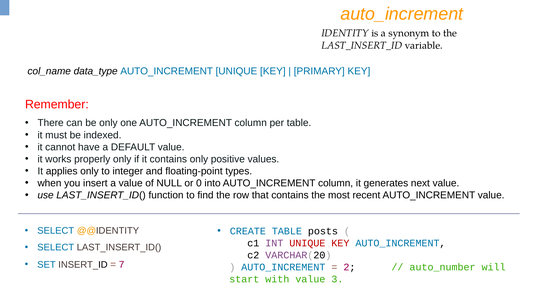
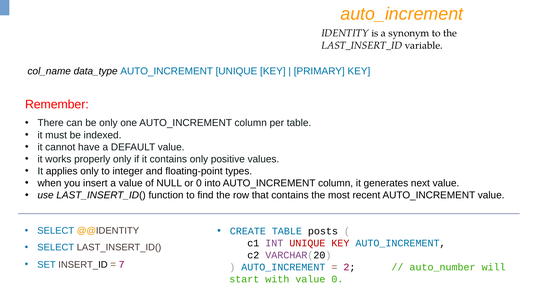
value 3: 3 -> 0 (337, 279)
